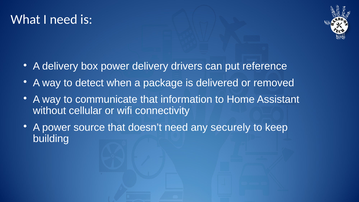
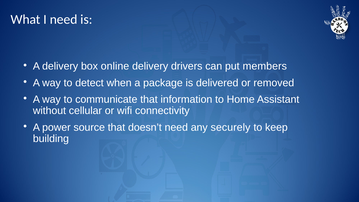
box power: power -> online (115, 66)
reference: reference -> members (265, 66)
